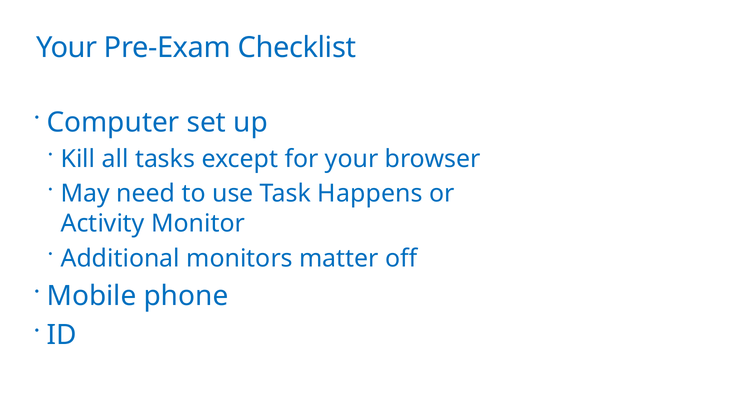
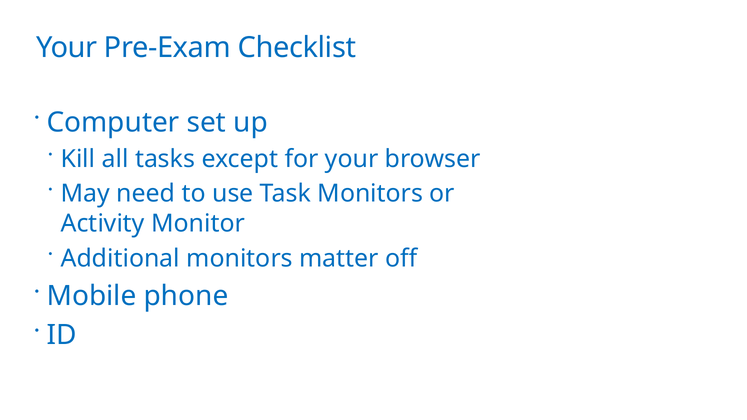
Task Happens: Happens -> Monitors (370, 194)
